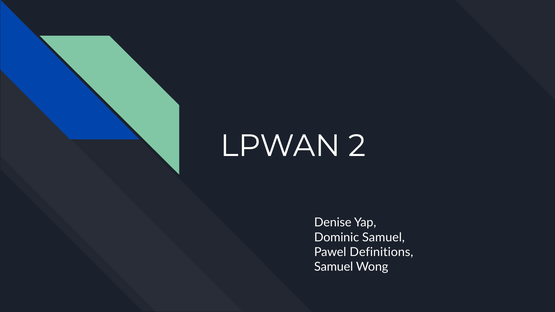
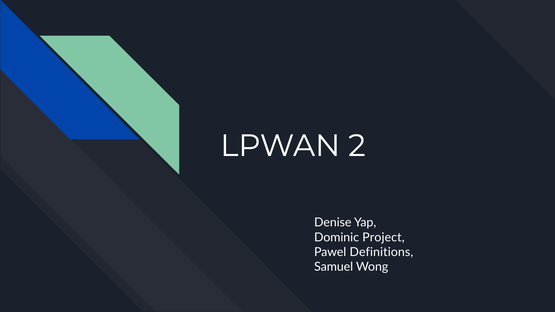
Dominic Samuel: Samuel -> Project (383, 237)
